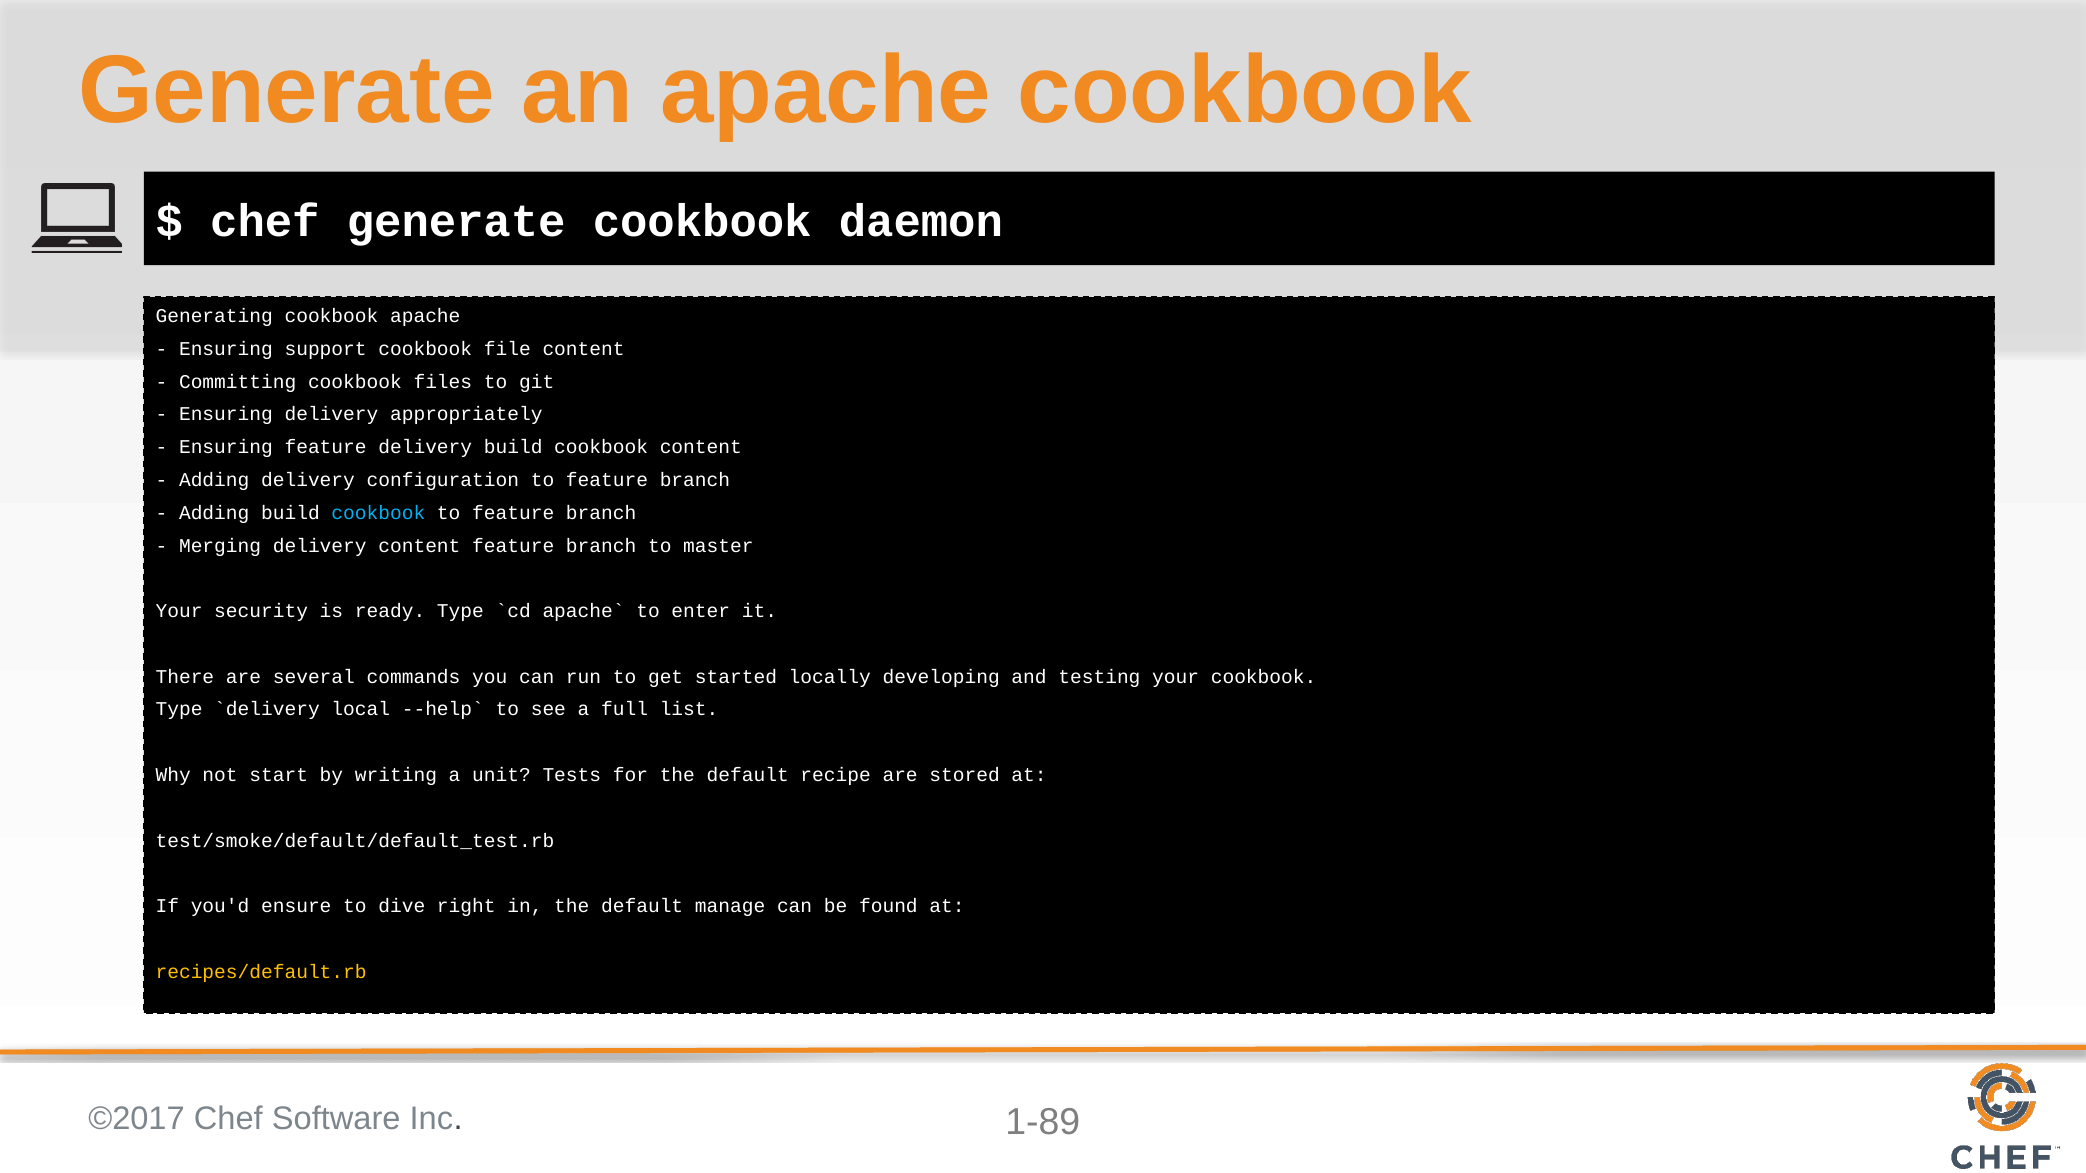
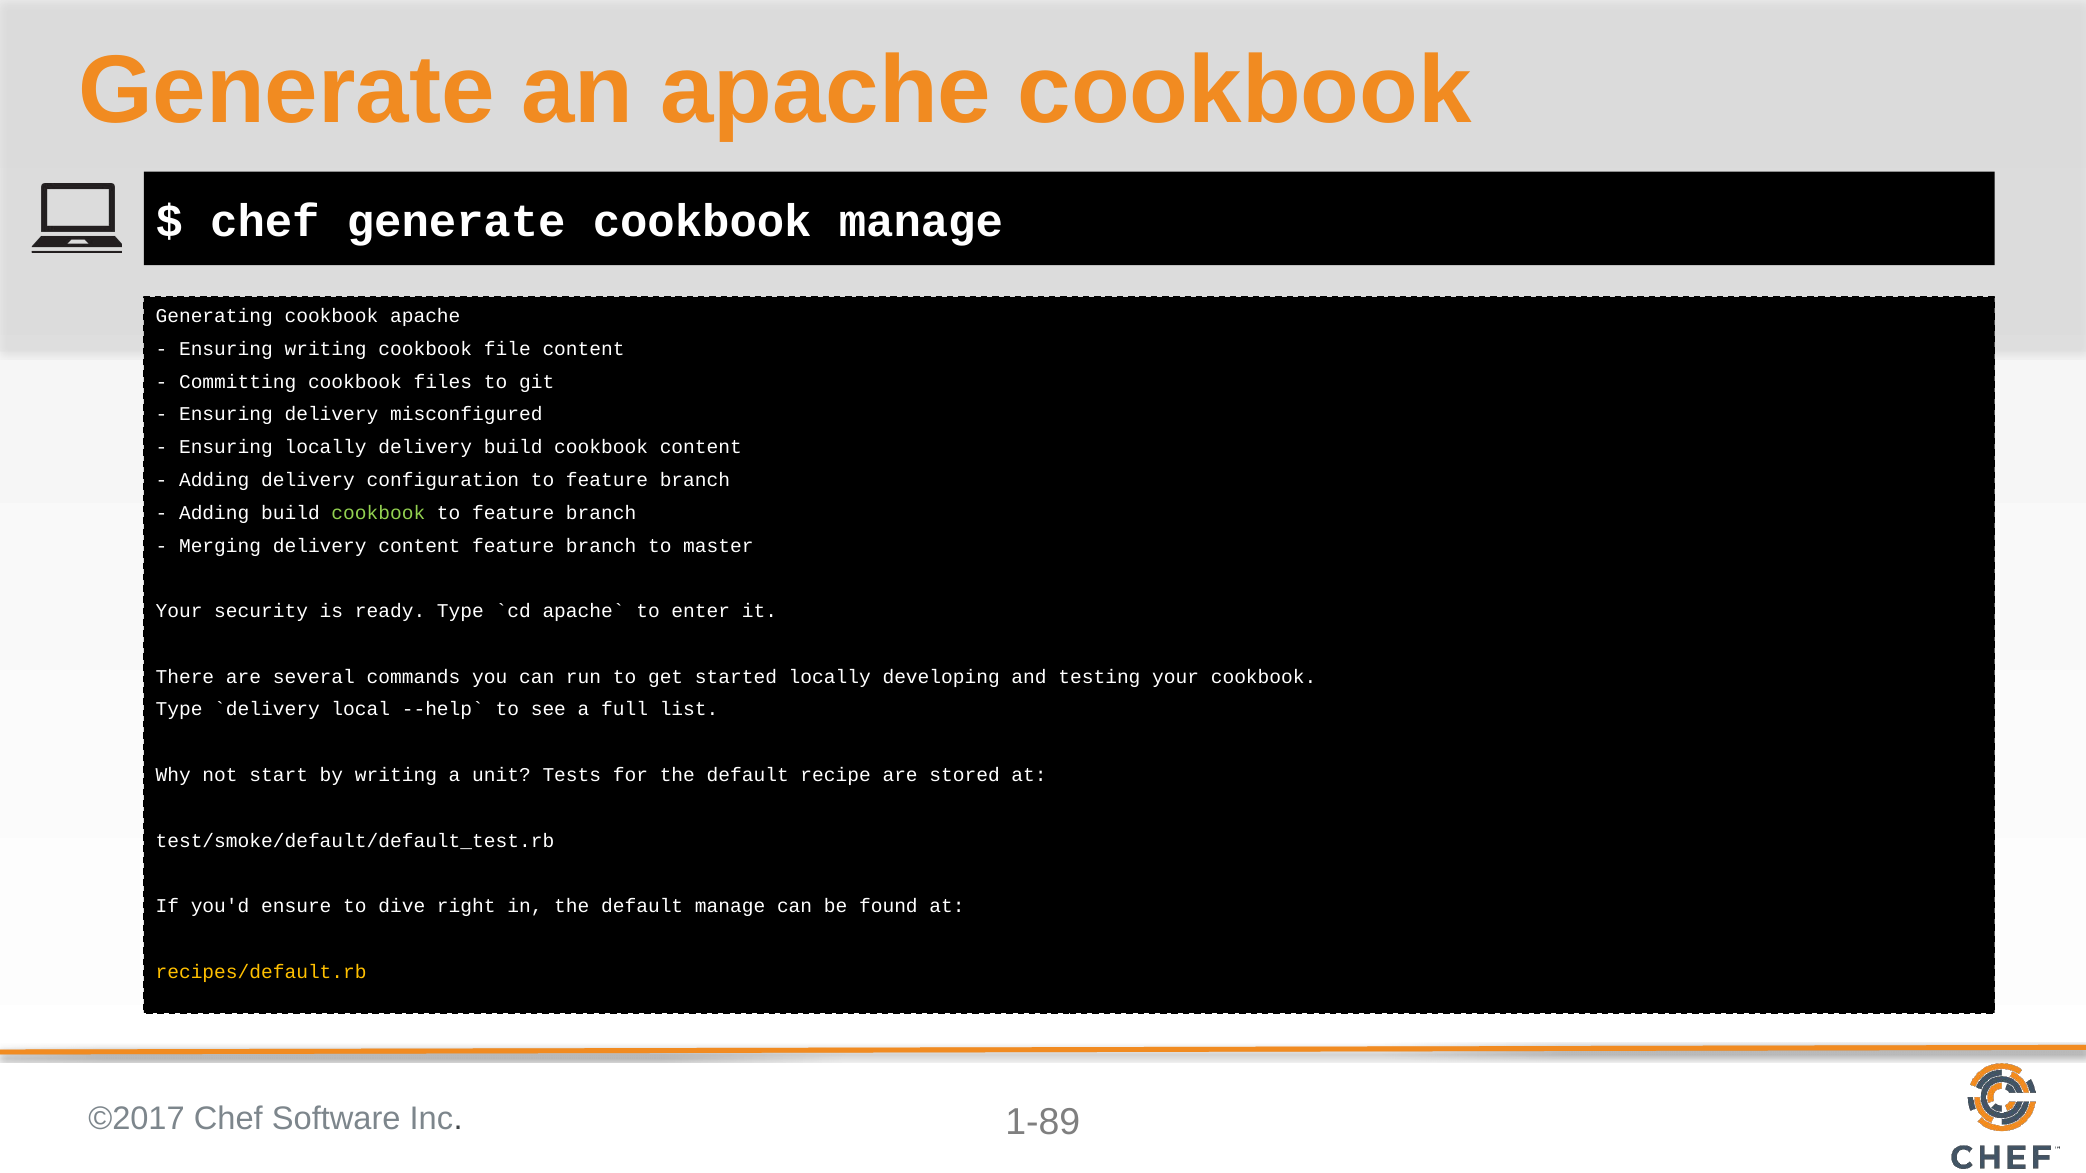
cookbook daemon: daemon -> manage (921, 222)
Ensuring support: support -> writing (326, 349)
appropriately: appropriately -> misconfigured (466, 415)
Ensuring feature: feature -> locally (326, 447)
cookbook colour: light blue -> light green (378, 513)
